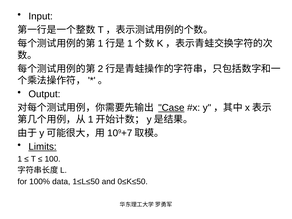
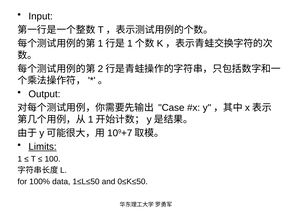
Case underline: present -> none (171, 108)
